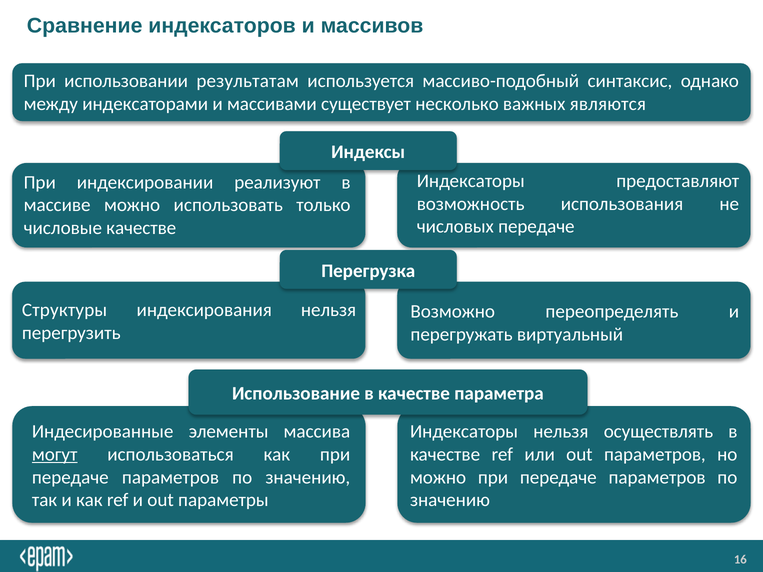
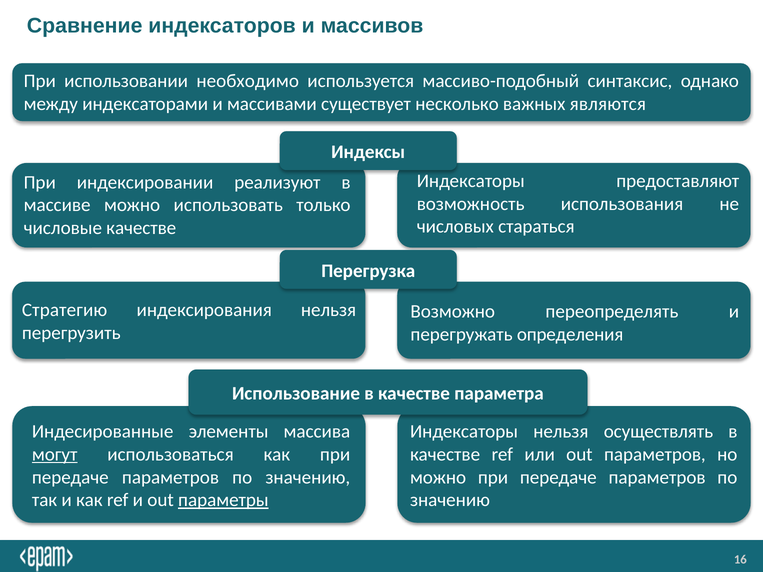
результатам: результатам -> необходимо (248, 81)
числовых передаче: передаче -> стараться (536, 227)
Структуры: Структуры -> Стратегию (65, 310)
виртуальный: виртуальный -> определения (570, 334)
параметры underline: none -> present (223, 500)
